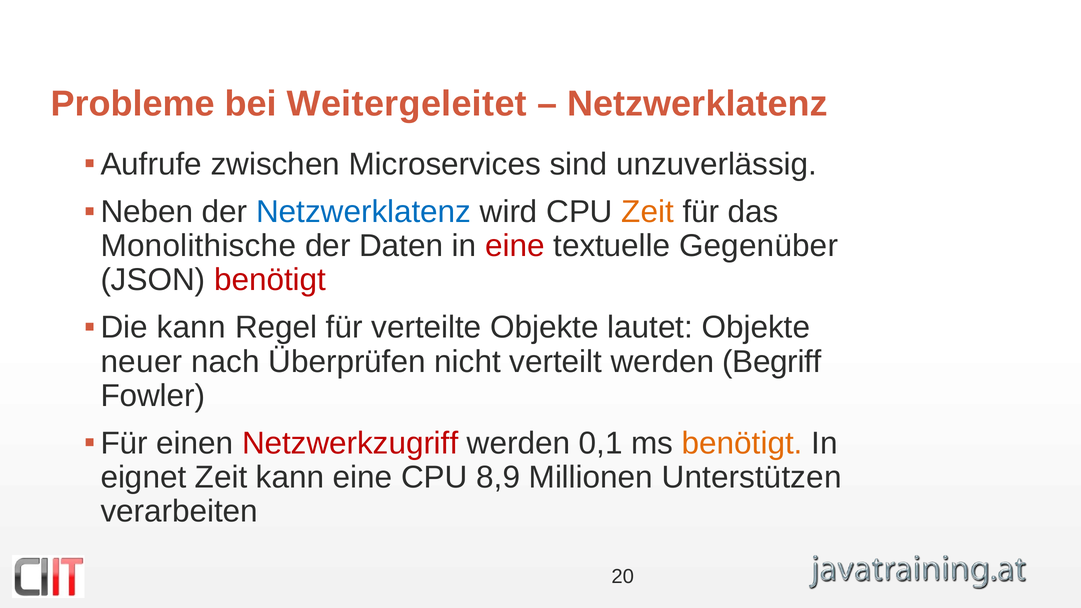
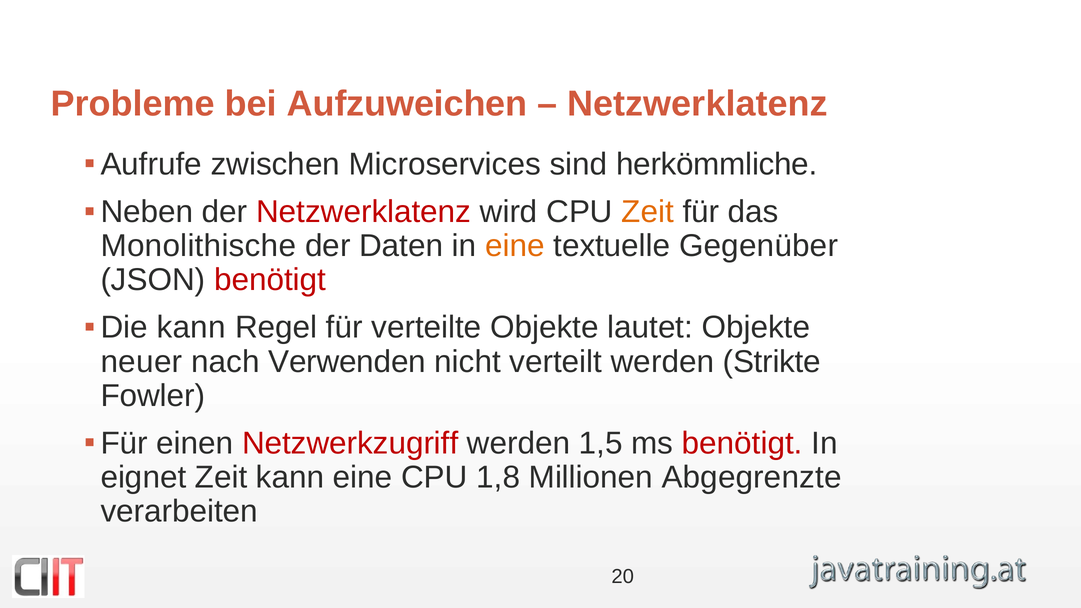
Weitergeleitet: Weitergeleitet -> Aufzuweichen (407, 104)
unzuverlässig: unzuverlässig -> herkömmliche (717, 164)
Netzwerklatenz colour: blue -> red (364, 212)
eine colour: red -> orange (515, 246)
Überprüfen: Überprüfen -> Verwenden (347, 362)
Begriff: Begriff -> Strikte (772, 362)
0,1: 0,1 -> 1,5 (601, 443)
benötigt colour: orange -> red (742, 443)
8,9: 8,9 -> 1,8 (498, 477)
Unterstützen: Unterstützen -> Abgegrenzte (752, 477)
